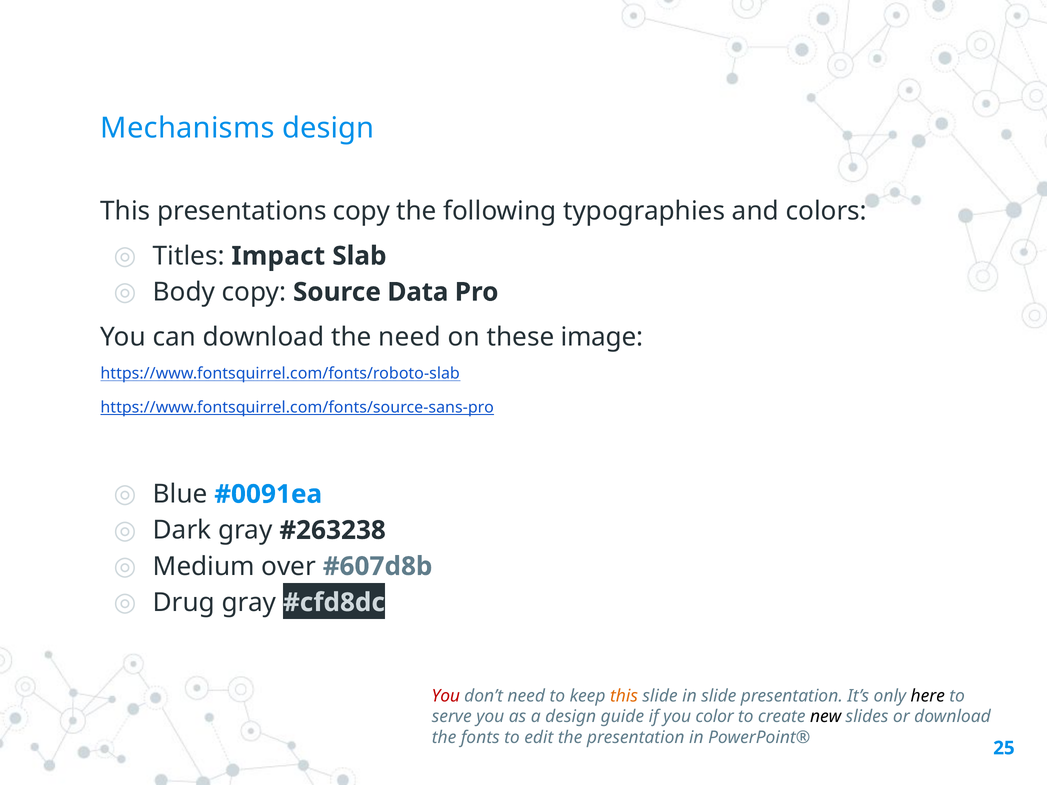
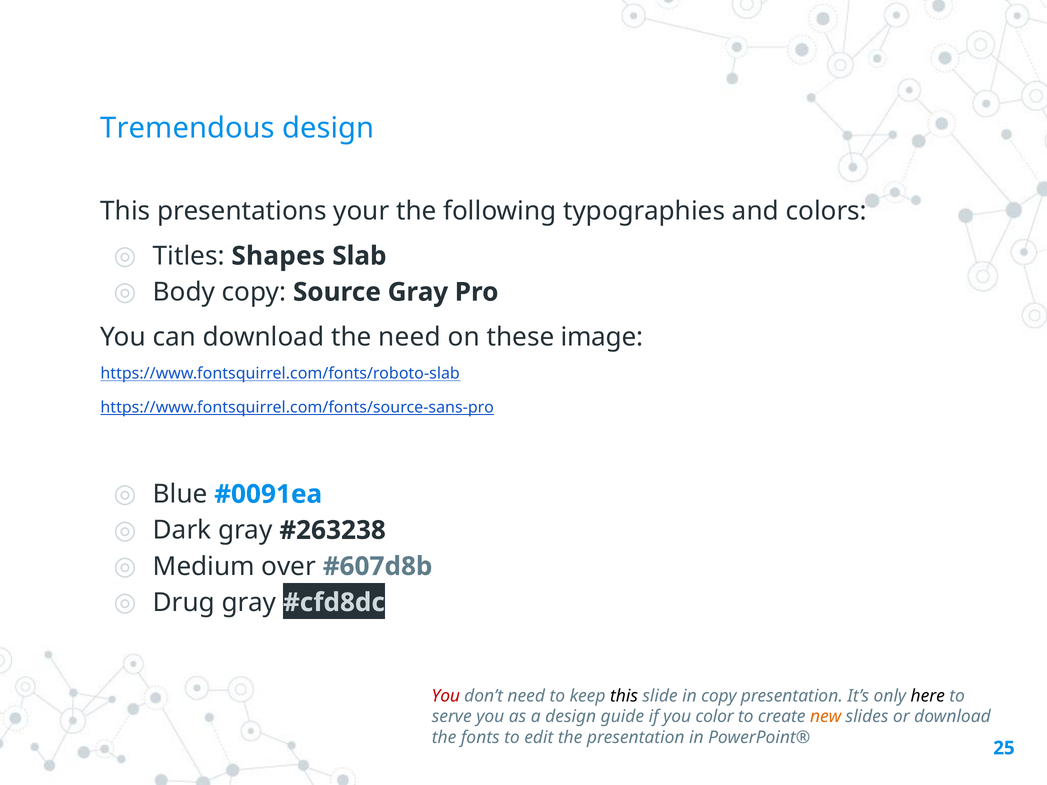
Mechanisms: Mechanisms -> Tremendous (188, 128)
presentations copy: copy -> your (361, 211)
Impact: Impact -> Shapes (278, 256)
Source Data: Data -> Gray (418, 292)
this colour: orange -> black (624, 696)
in slide: slide -> copy (719, 696)
new colour: black -> orange (826, 717)
